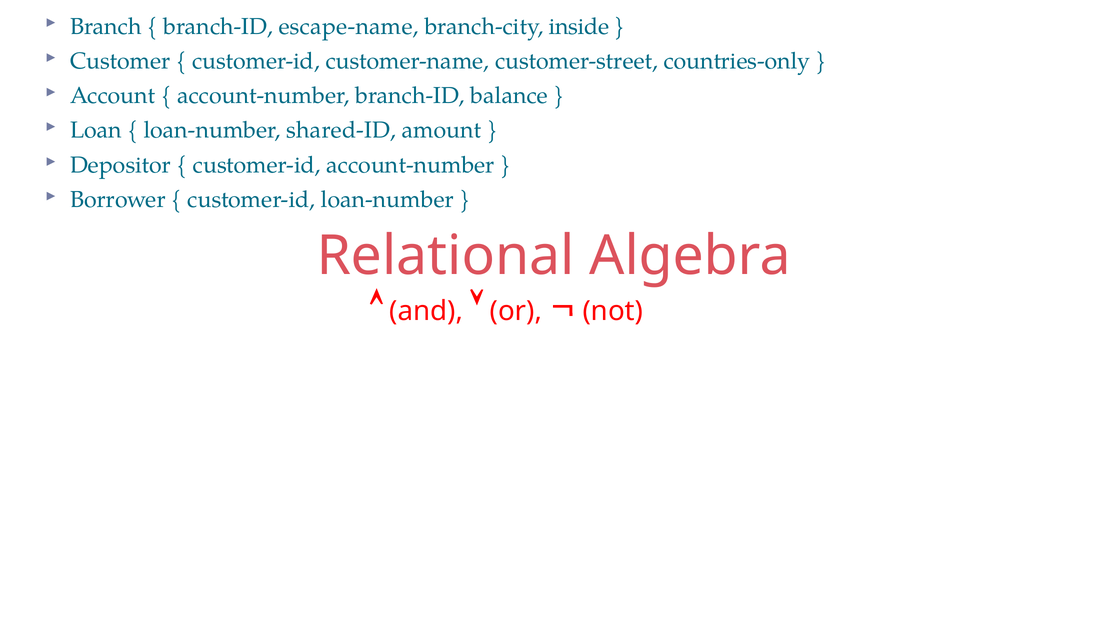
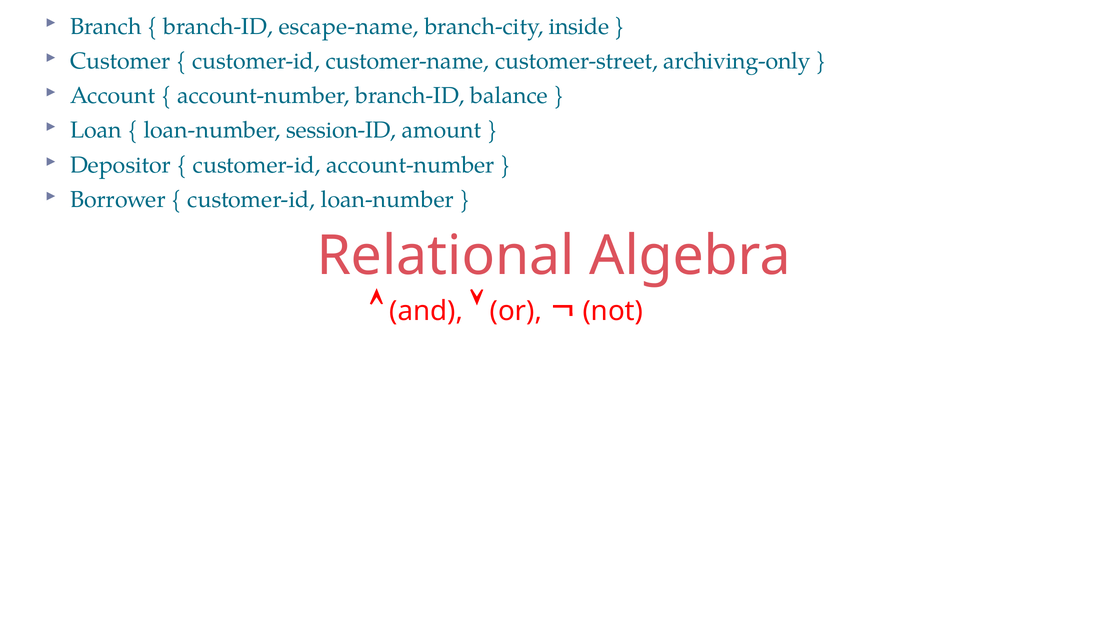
countries-only: countries-only -> archiving-only (737, 61)
shared-ID: shared-ID -> session-ID (341, 130)
